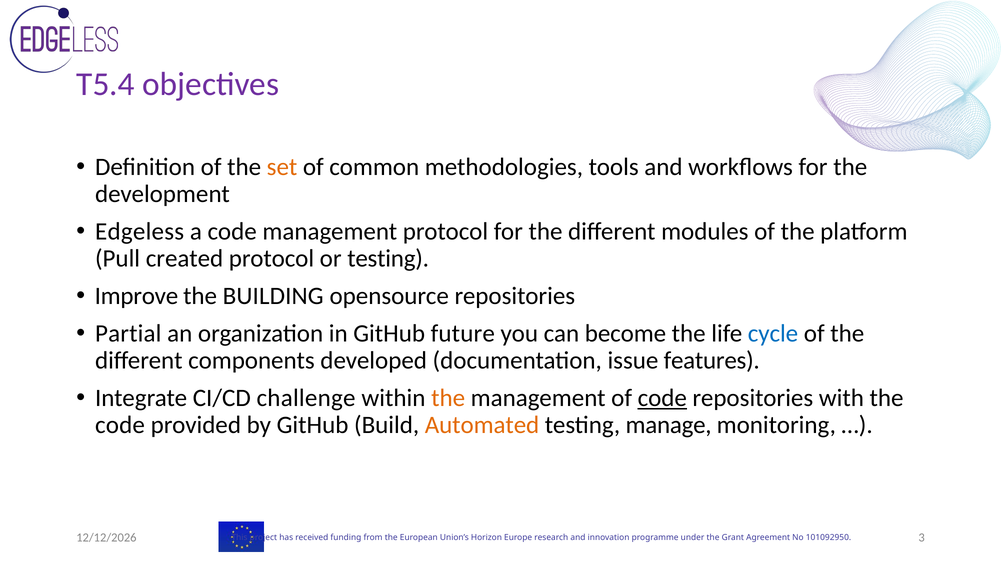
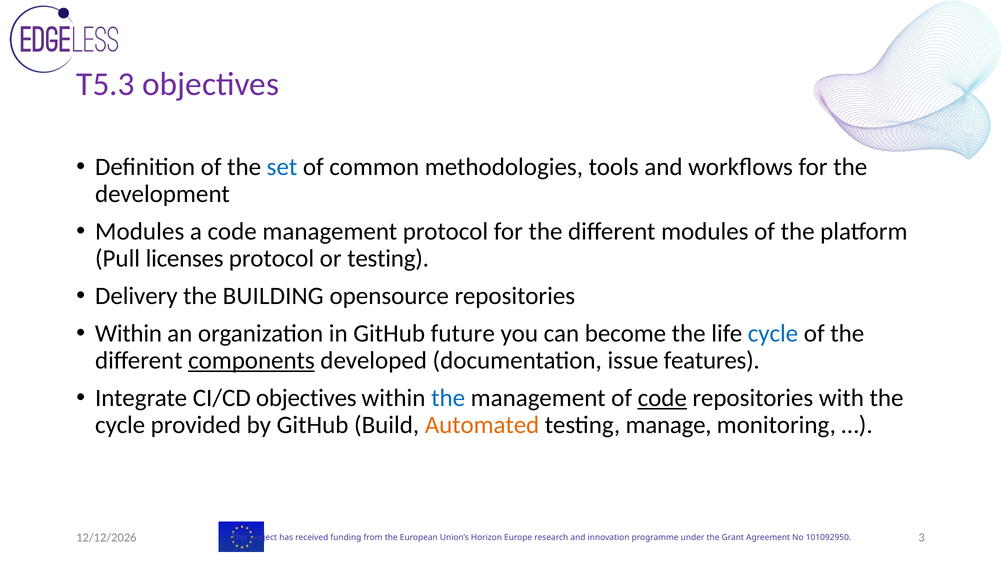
T5.4: T5.4 -> T5.3 (106, 84)
set colour: orange -> blue (282, 167)
Edgeless: Edgeless -> Modules (140, 231)
created: created -> licenses (185, 258)
Improve: Improve -> Delivery (136, 296)
Partial: Partial -> Within (128, 333)
components underline: none -> present (251, 360)
CI/CD challenge: challenge -> objectives (306, 398)
the colour: orange -> blue (448, 398)
code: code -> cycle (120, 425)
